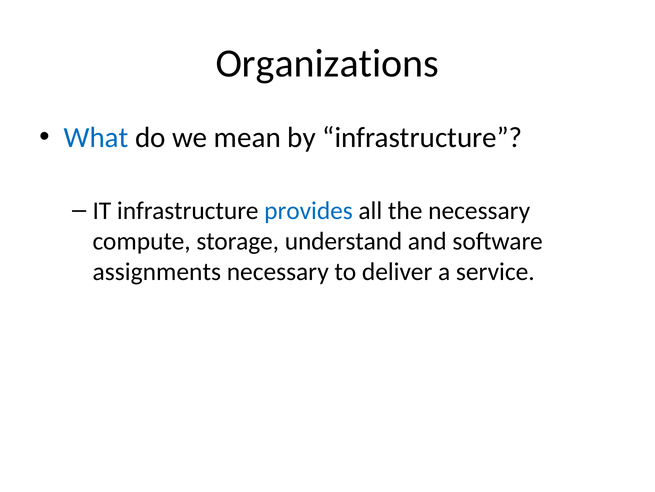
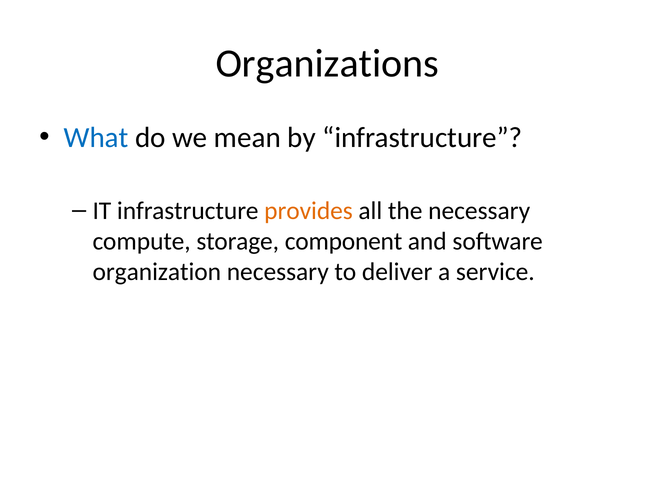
provides colour: blue -> orange (308, 211)
understand: understand -> component (344, 241)
assignments: assignments -> organization (157, 272)
